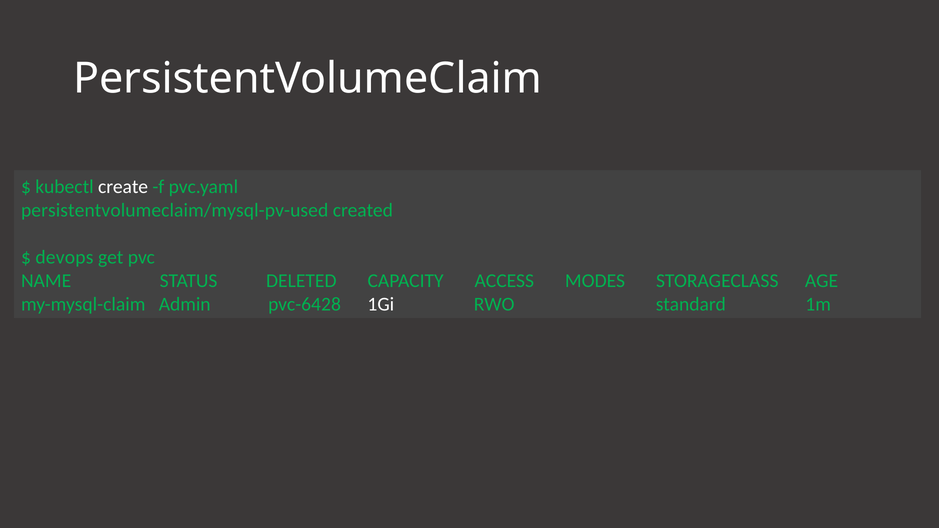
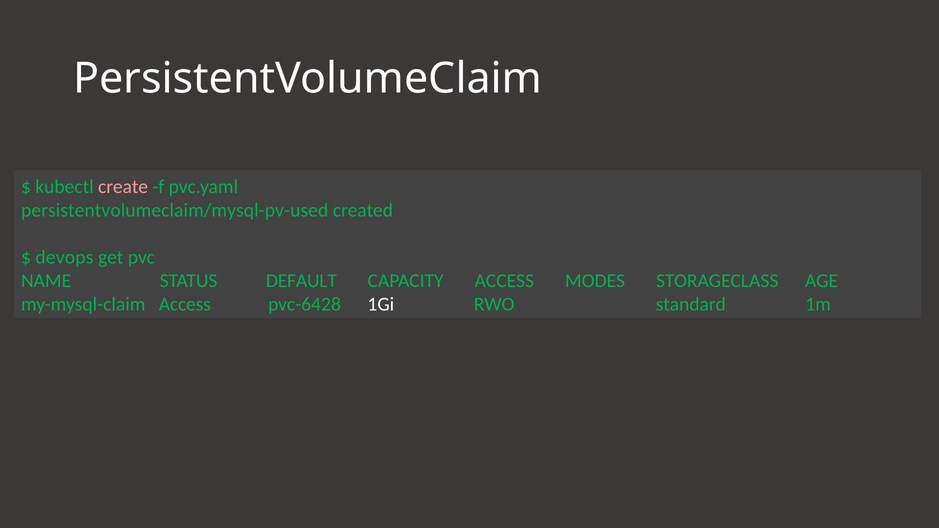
create colour: white -> pink (123, 187)
DELETED: DELETED -> DEFAULT (301, 281)
my-mysql-claim Admin: Admin -> Access (185, 304)
